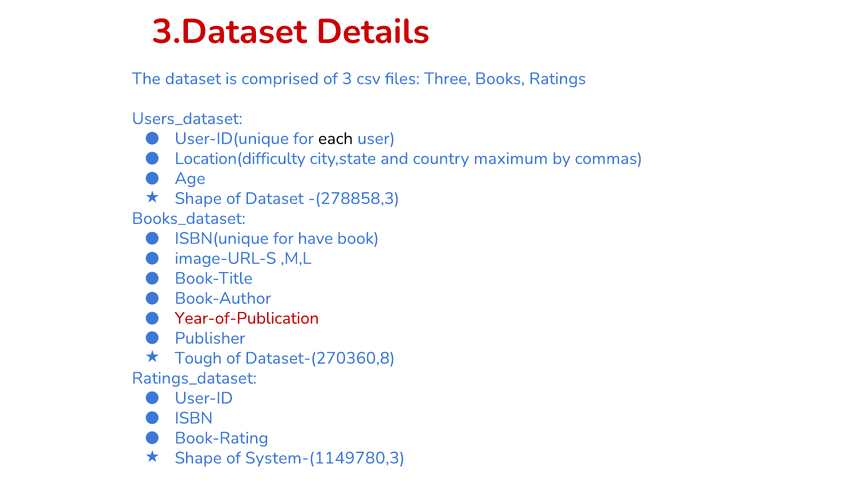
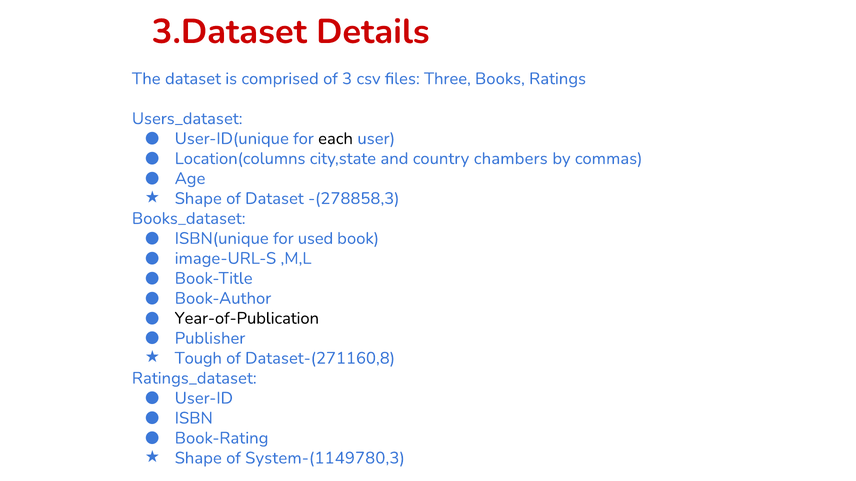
Location(difficulty: Location(difficulty -> Location(columns (240, 159)
maximum: maximum -> chambers (511, 159)
have: have -> used (315, 239)
Year-of-Publication colour: red -> black (247, 319)
Dataset-(270360,8: Dataset-(270360,8 -> Dataset-(271160,8 (320, 359)
